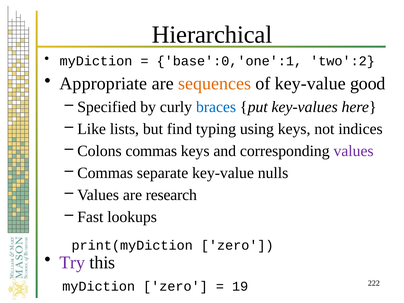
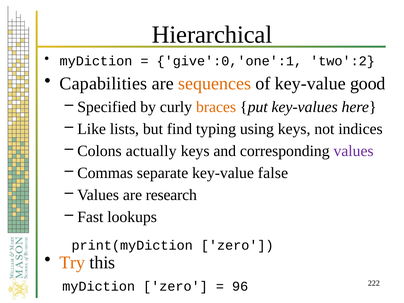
base':0,'one':1: base':0,'one':1 -> give':0,'one':1 (229, 61)
Appropriate: Appropriate -> Capabilities (103, 84)
braces colour: blue -> orange (216, 107)
Colons commas: commas -> actually (151, 151)
nulls: nulls -> false (273, 173)
Try colour: purple -> orange (72, 262)
19: 19 -> 96 (240, 286)
